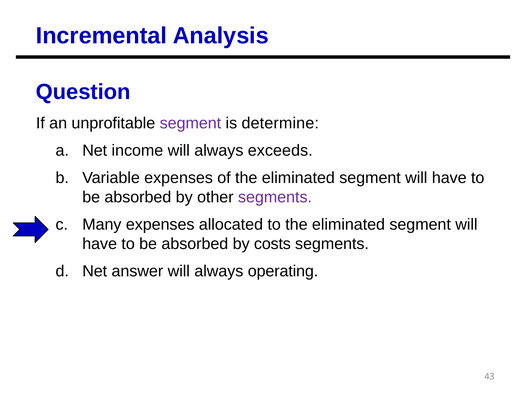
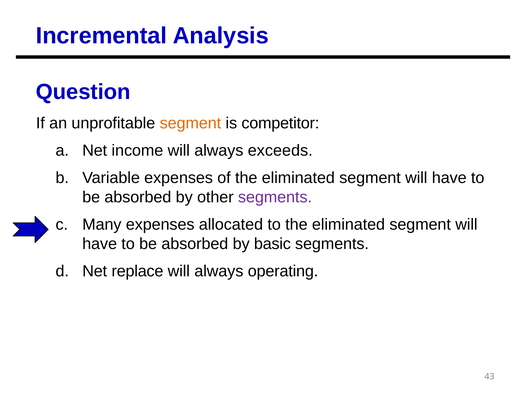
segment colour: purple -> orange (190, 123)
determine: determine -> competitor (280, 123)
costs: costs -> basic (272, 243)
answer: answer -> replace (137, 271)
